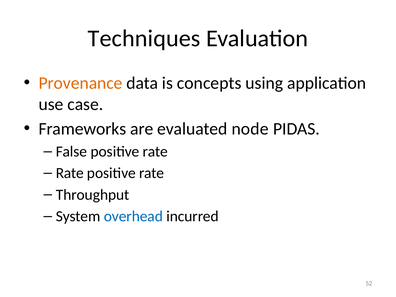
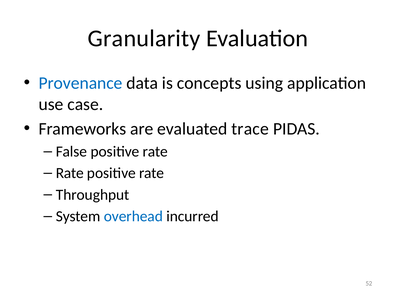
Techniques: Techniques -> Granularity (144, 38)
Provenance colour: orange -> blue (81, 83)
node: node -> trace (250, 129)
